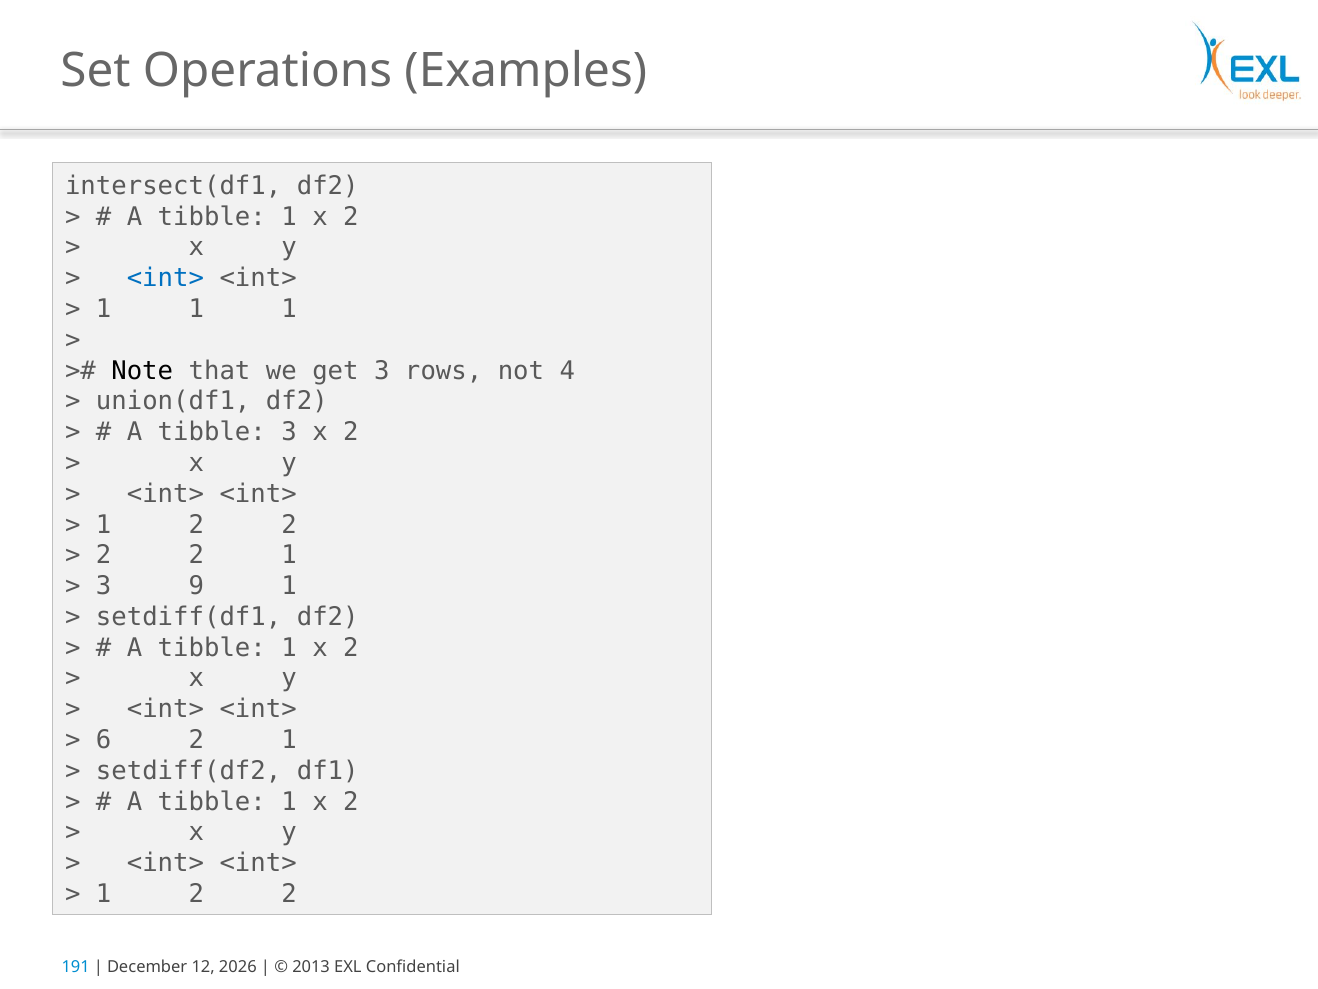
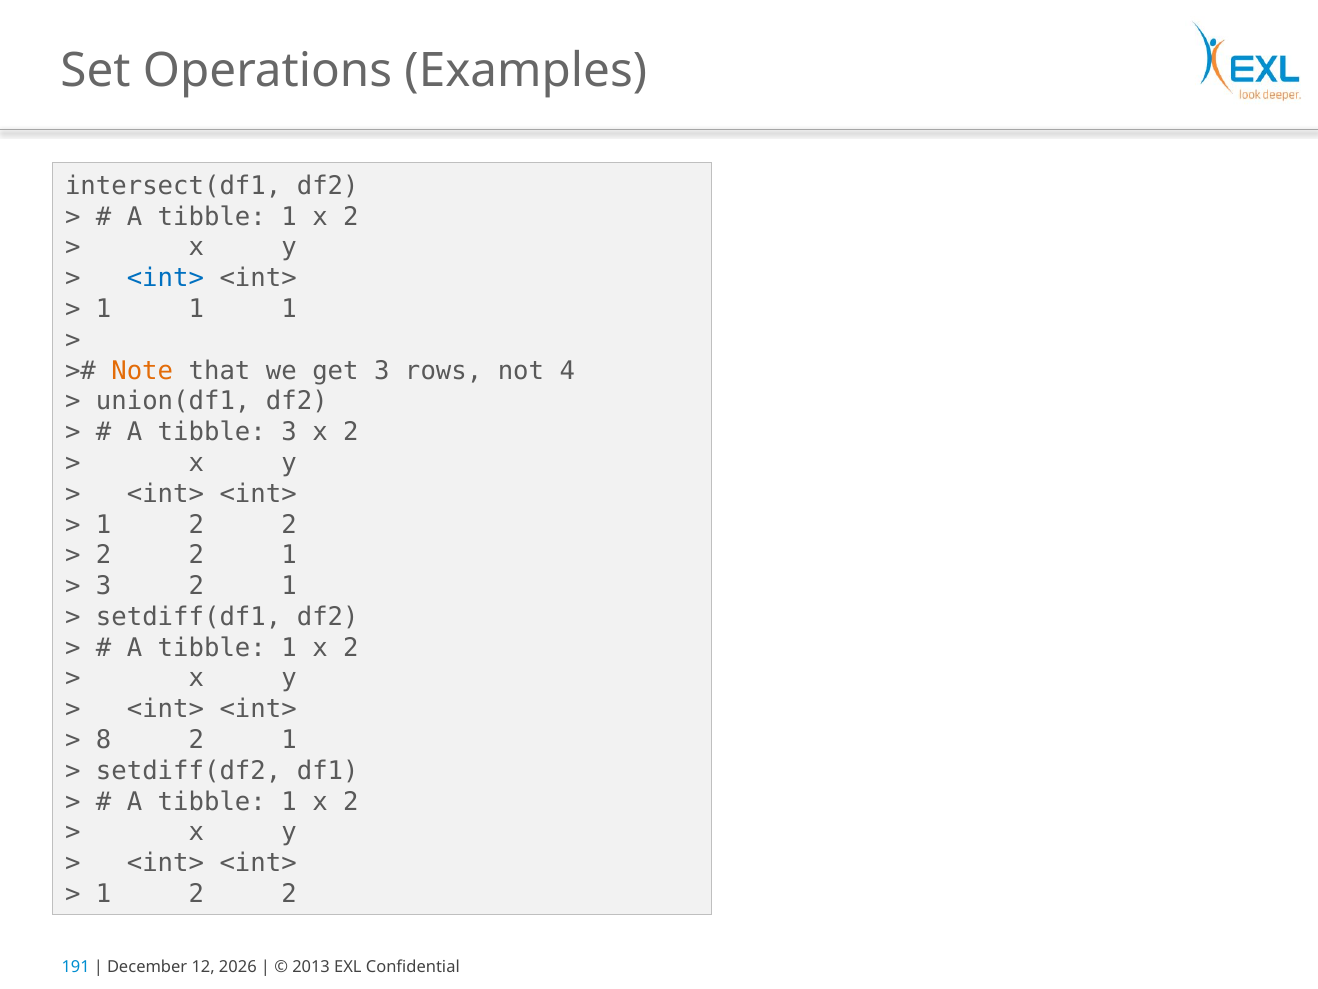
Note colour: black -> orange (142, 370)
3 9: 9 -> 2 (196, 586)
6: 6 -> 8 (104, 740)
